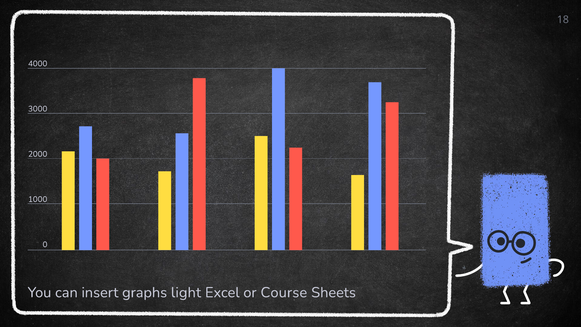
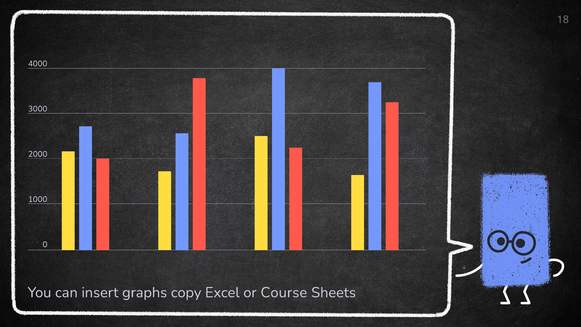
light: light -> copy (186, 292)
